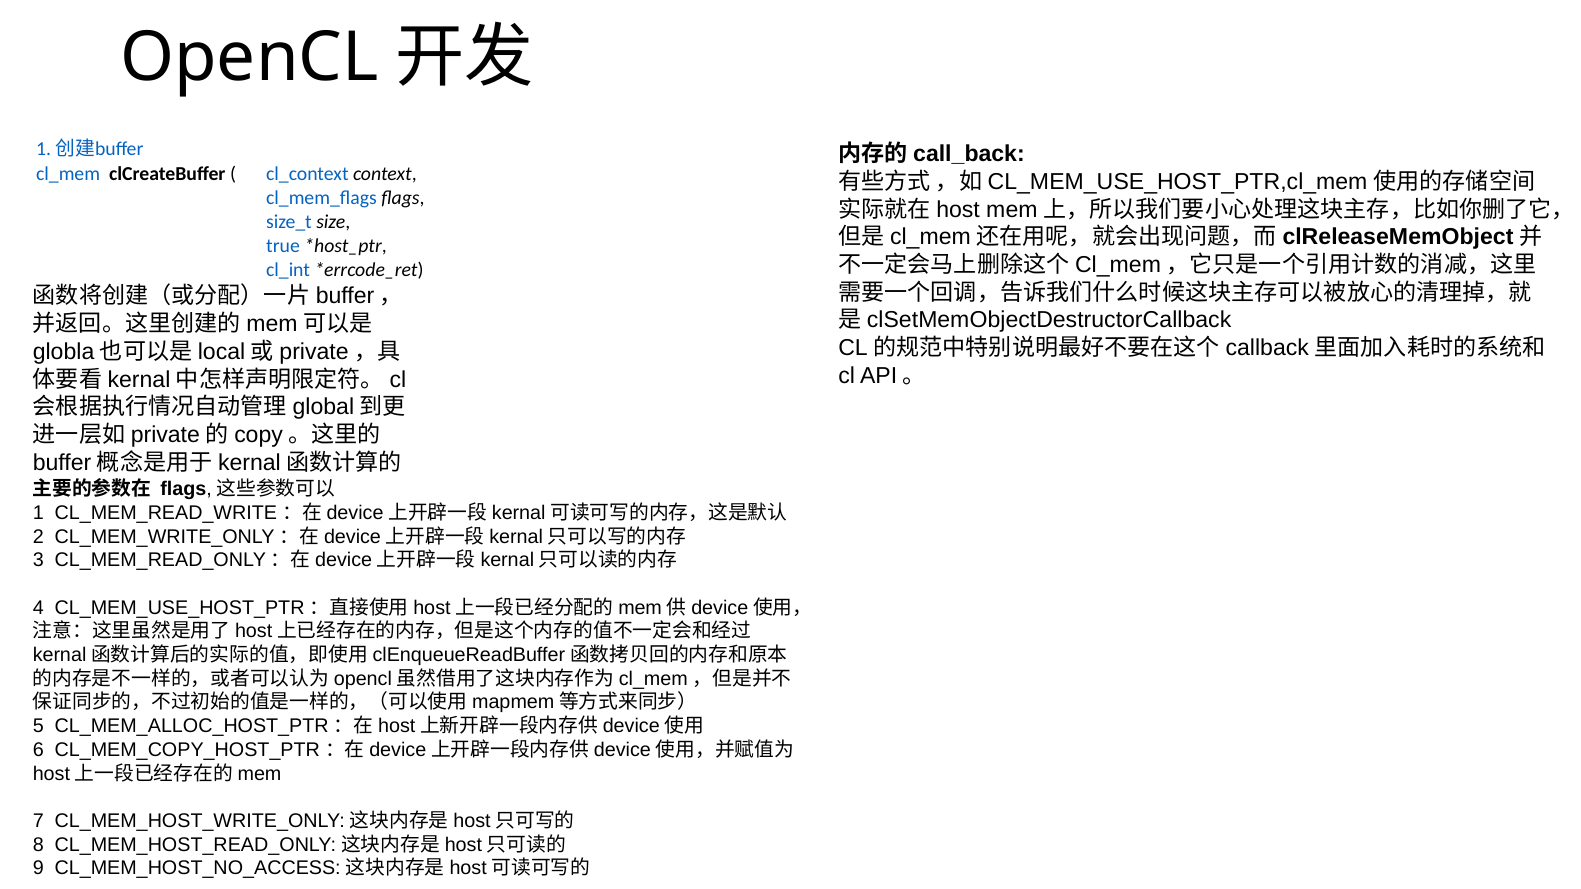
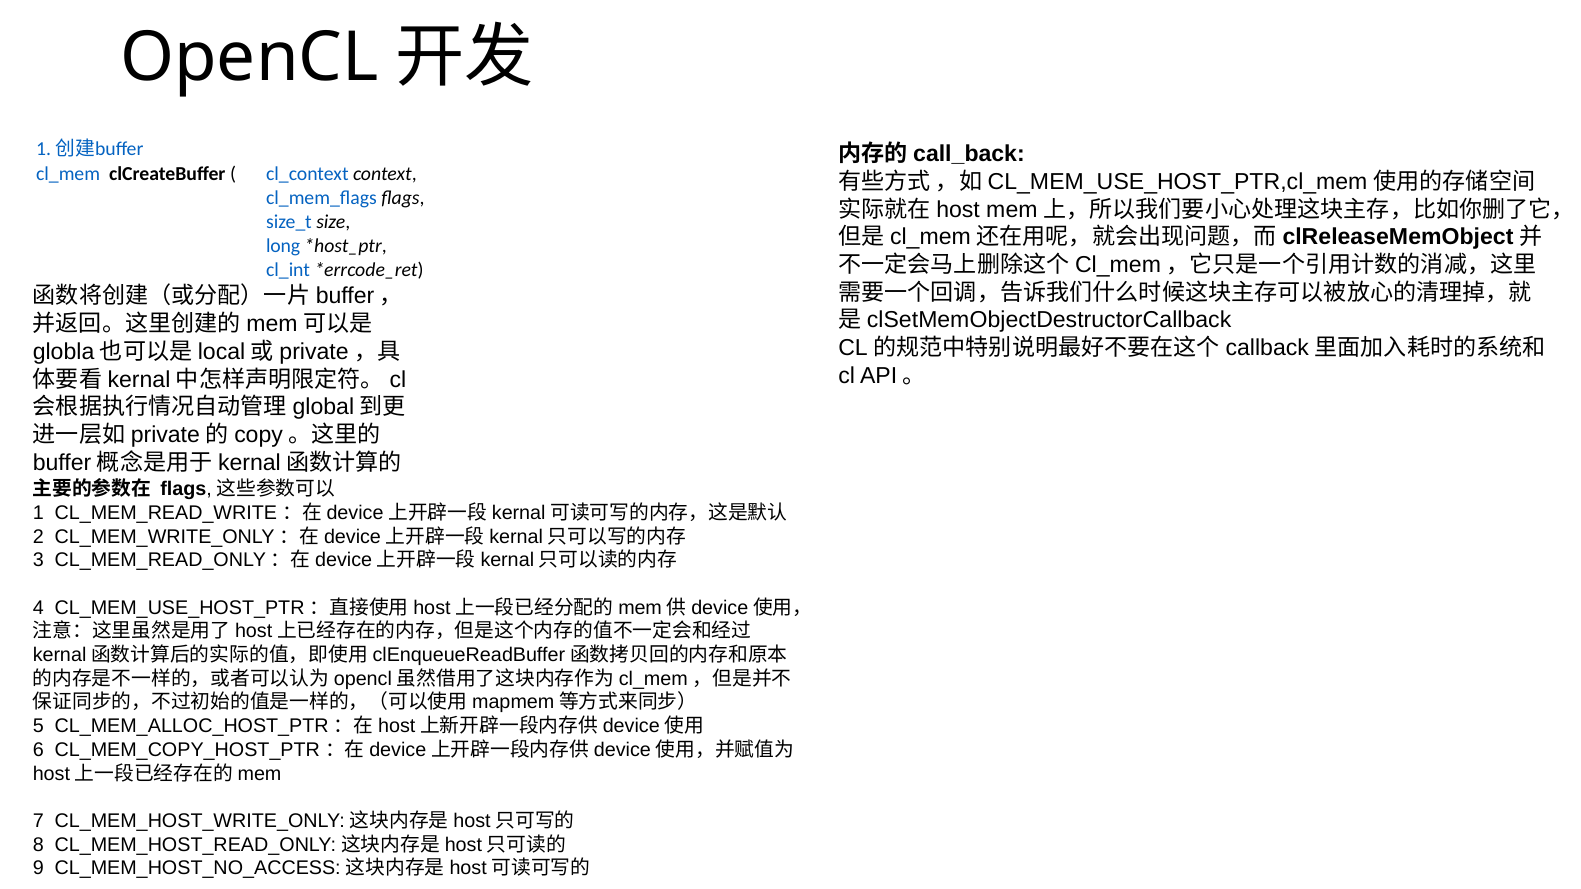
true: true -> long (283, 246)
